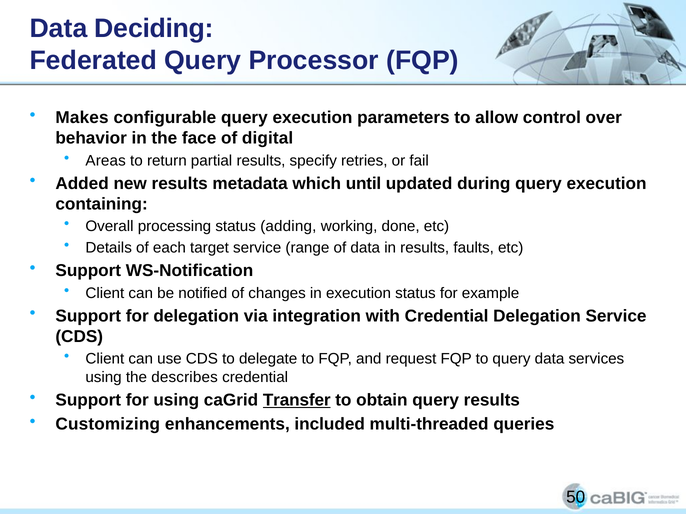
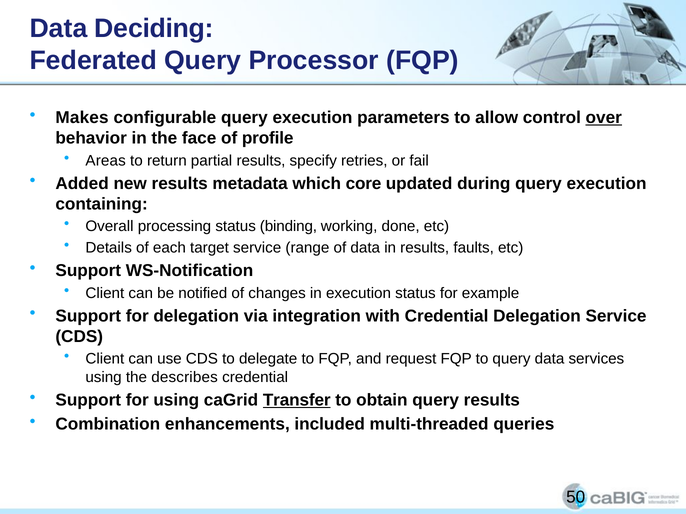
over underline: none -> present (604, 118)
digital: digital -> profile (268, 138)
until: until -> core (363, 184)
adding: adding -> binding (288, 227)
Customizing: Customizing -> Combination (108, 425)
